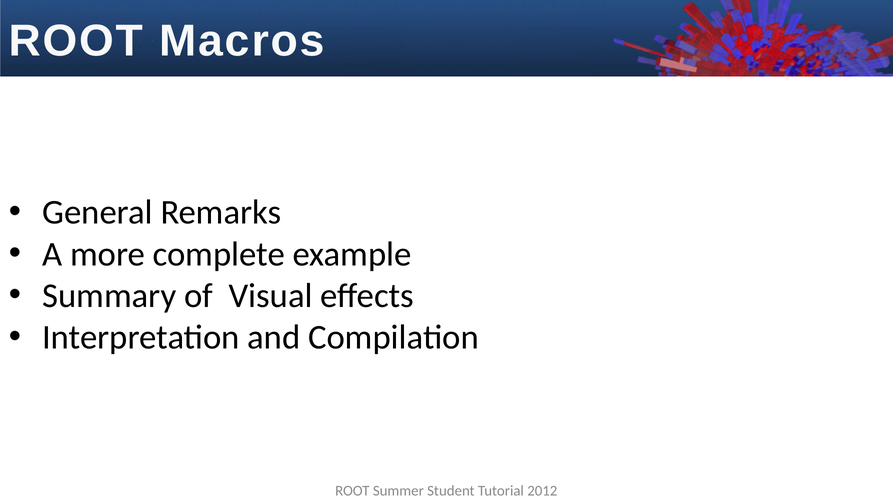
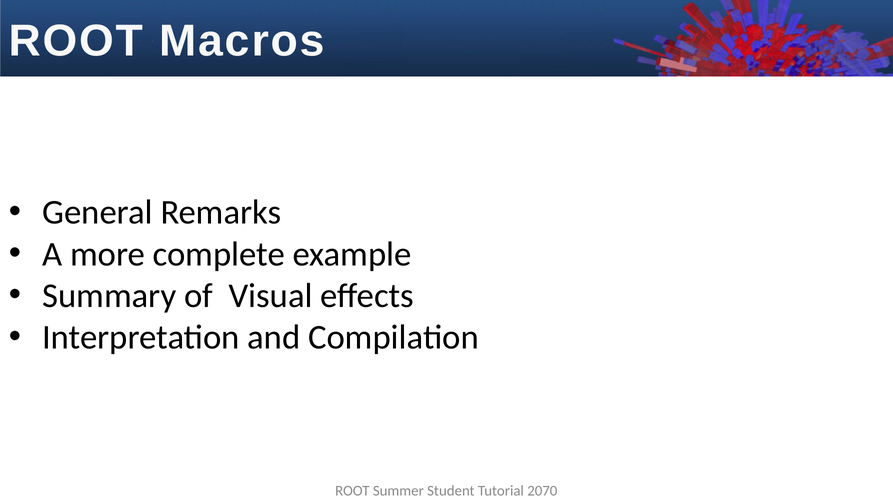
2012: 2012 -> 2070 (542, 491)
